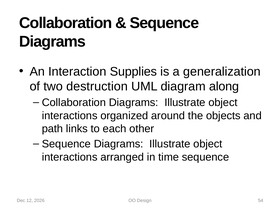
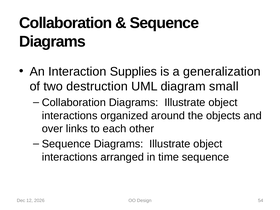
along: along -> small (224, 86)
path: path -> over (52, 129)
